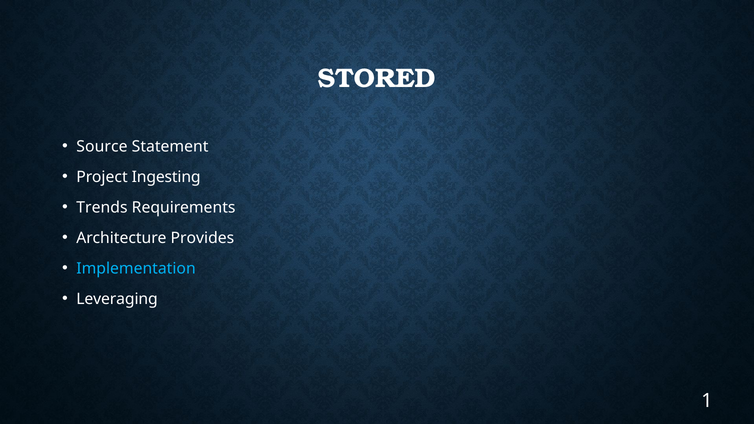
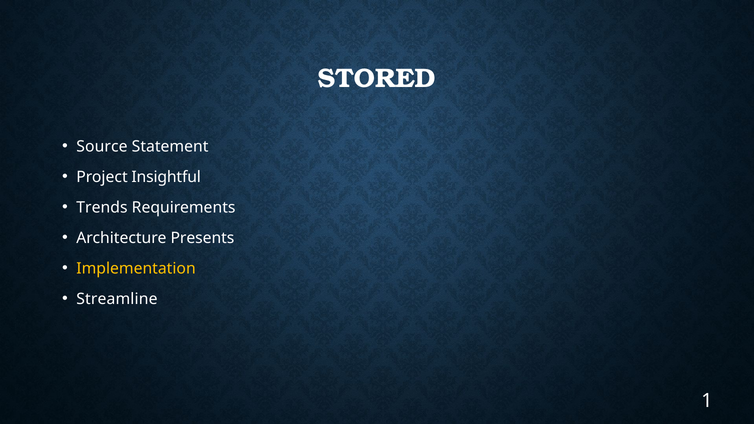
Ingesting: Ingesting -> Insightful (166, 177)
Provides: Provides -> Presents (202, 238)
Implementation colour: light blue -> yellow (136, 269)
Leveraging: Leveraging -> Streamline (117, 299)
